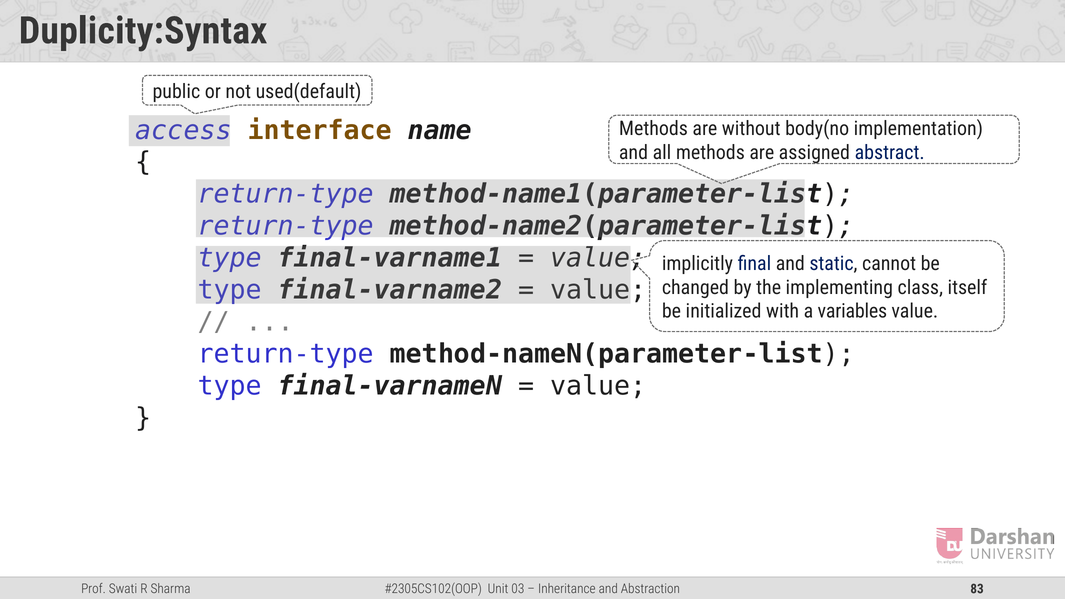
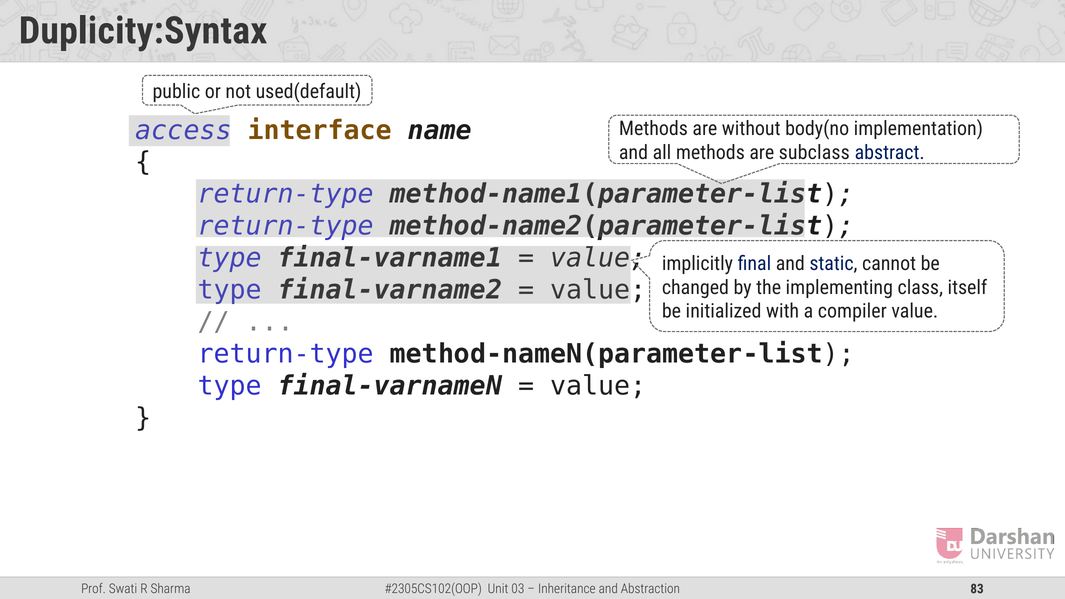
assigned: assigned -> subclass (814, 153)
variables: variables -> compiler (852, 311)
